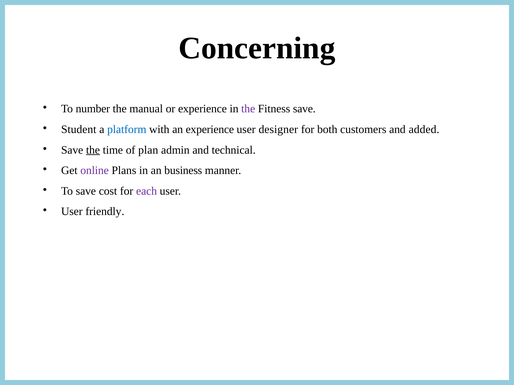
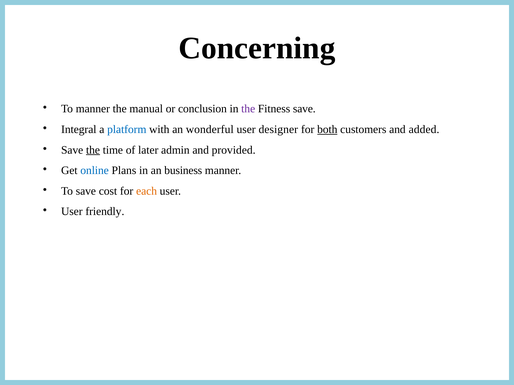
To number: number -> manner (93, 109)
or experience: experience -> conclusion (202, 109)
Student: Student -> Integral (79, 130)
an experience: experience -> wonderful (210, 130)
both underline: none -> present (327, 130)
plan: plan -> later (148, 150)
technical: technical -> provided (234, 150)
online colour: purple -> blue (95, 171)
each colour: purple -> orange (147, 191)
